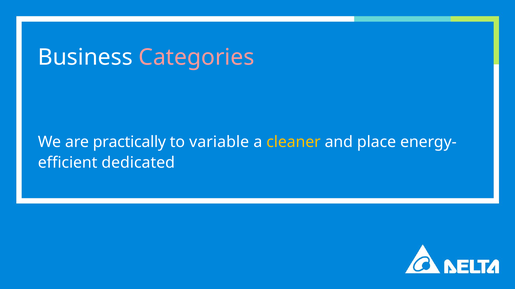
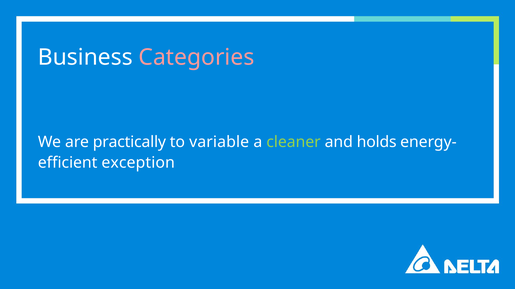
cleaner colour: yellow -> light green (294, 142)
place: place -> holds (377, 142)
dedicated: dedicated -> exception (138, 163)
